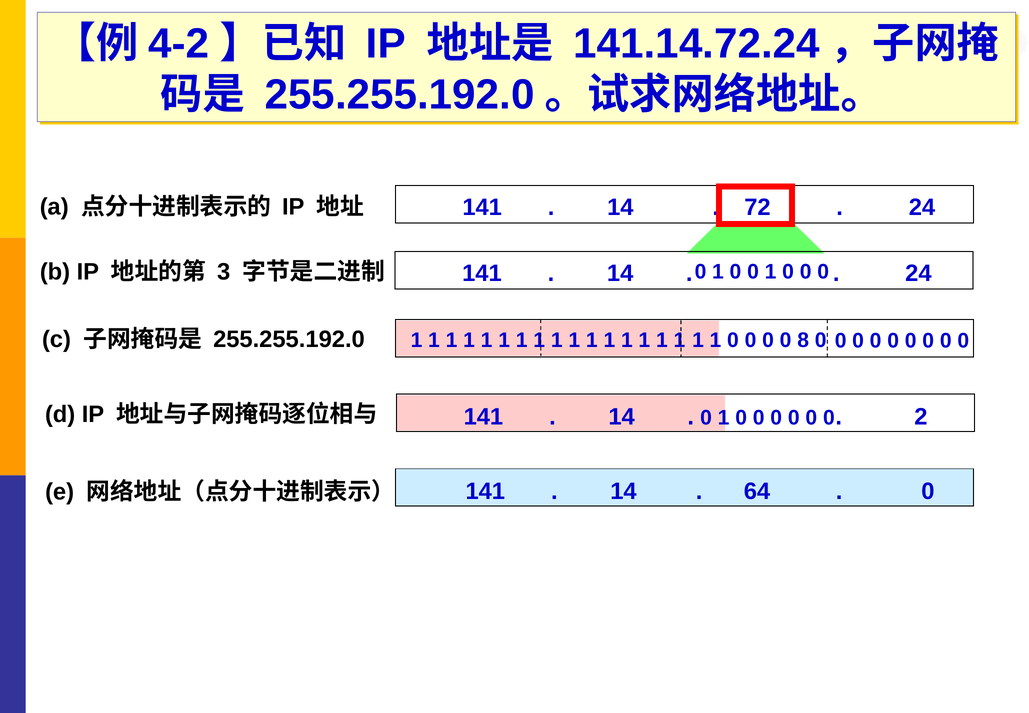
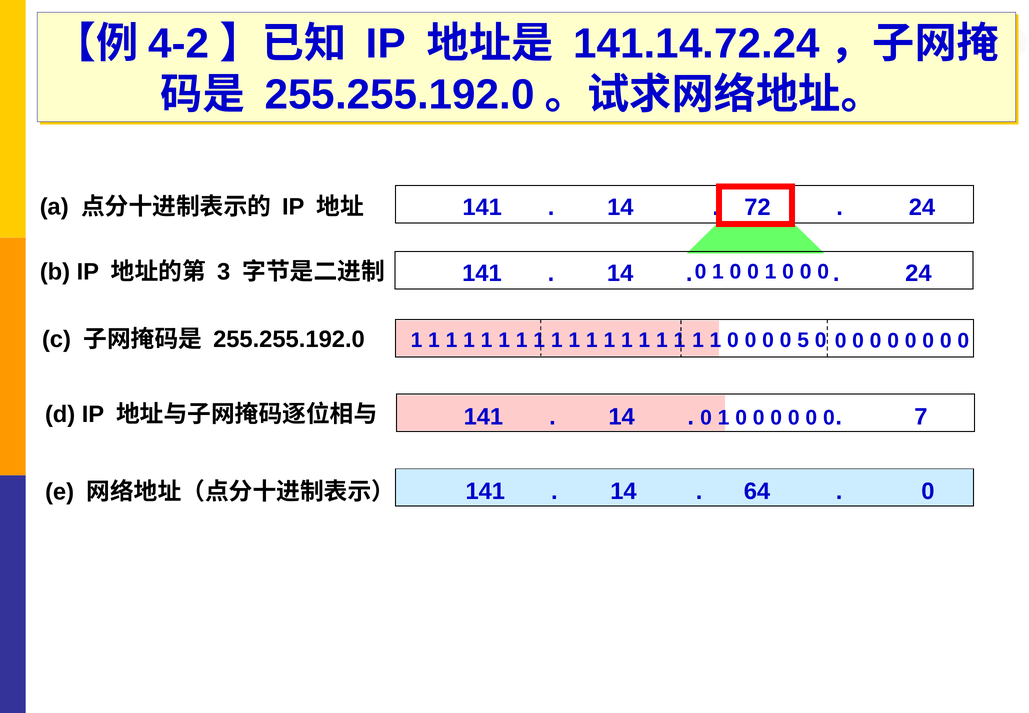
8: 8 -> 5 (803, 340)
2: 2 -> 7 (921, 416)
